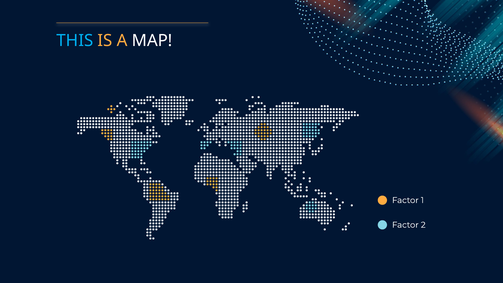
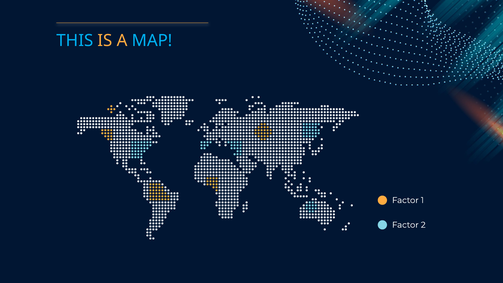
MAP colour: white -> light blue (152, 41)
